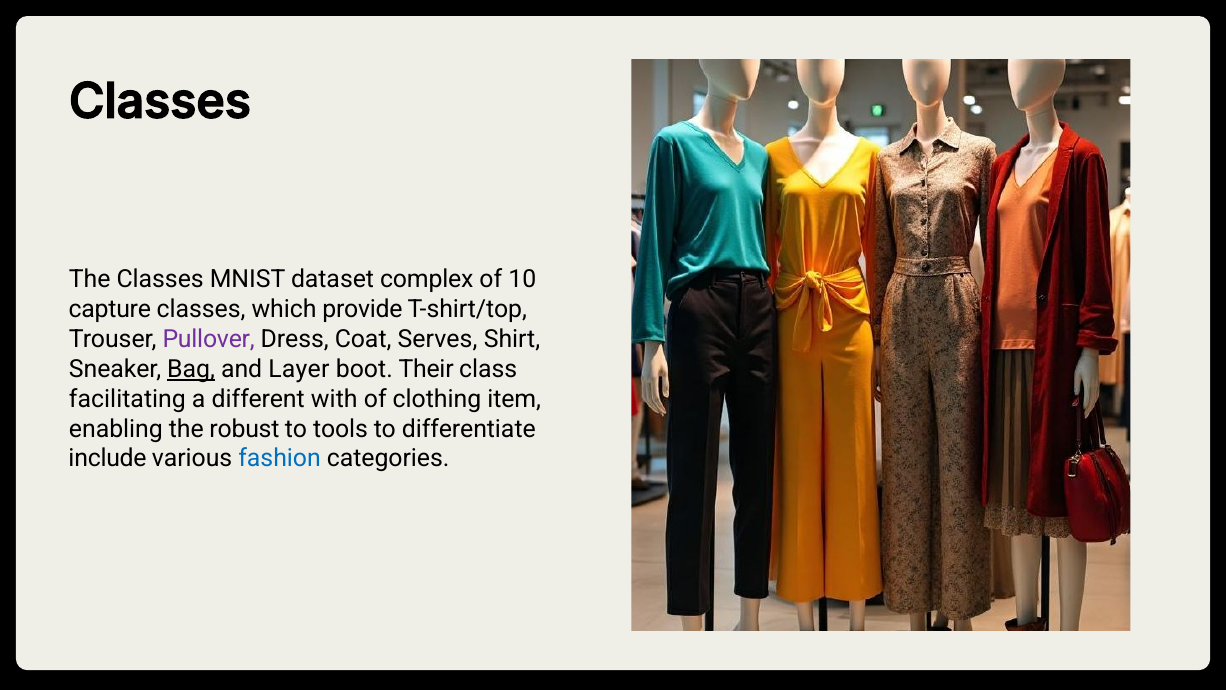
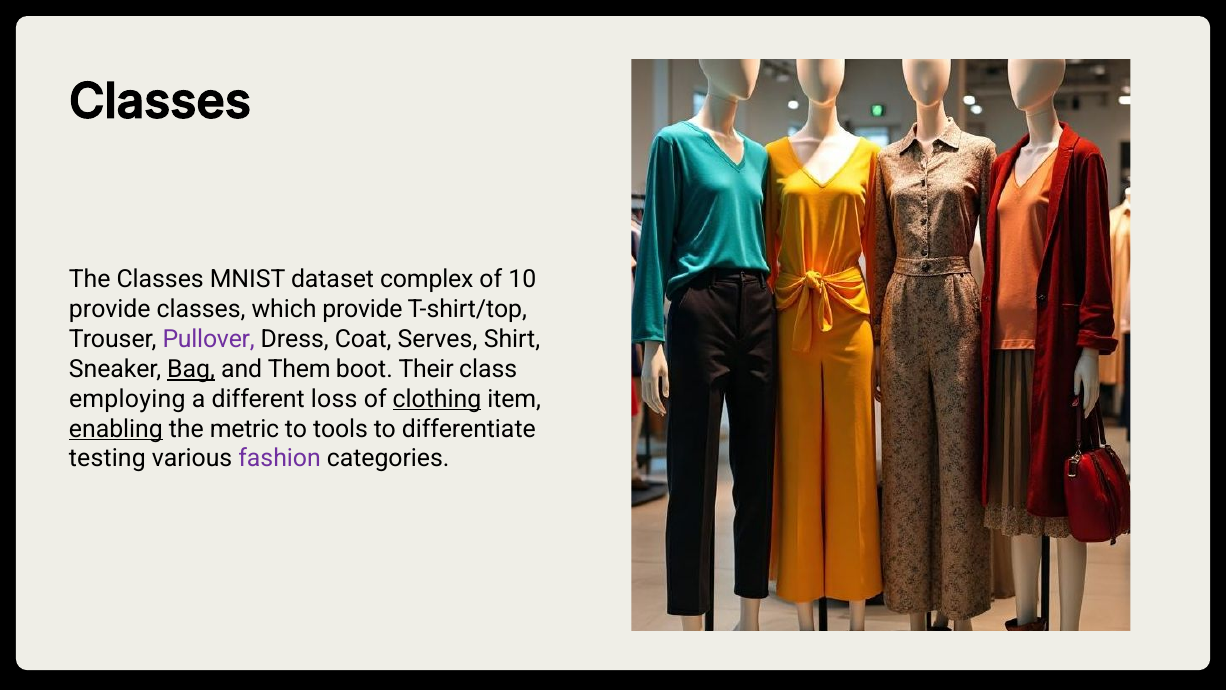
capture: capture -> provide (110, 309)
Layer: Layer -> Them (299, 369)
facilitating: facilitating -> employing (127, 399)
with: with -> loss (334, 399)
clothing underline: none -> present (437, 399)
enabling underline: none -> present (116, 429)
robust: robust -> metric (244, 429)
include: include -> testing (107, 458)
fashion colour: blue -> purple (280, 458)
